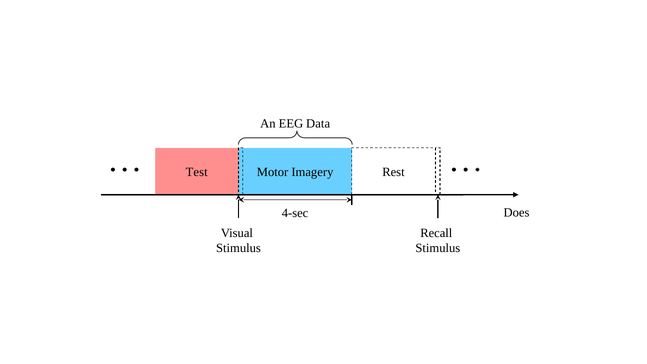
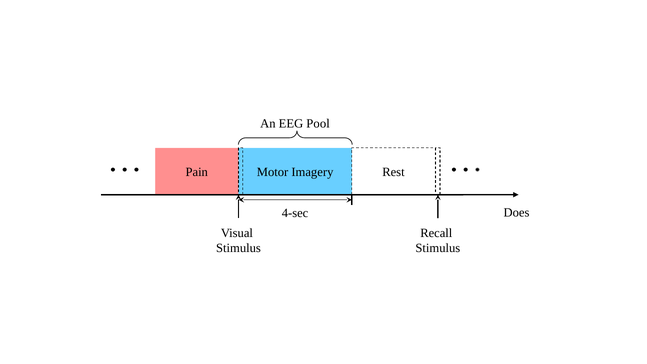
Data: Data -> Pool (318, 124)
Test: Test -> Pain (197, 172)
